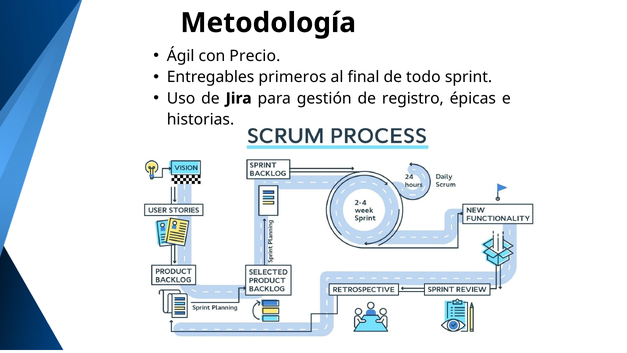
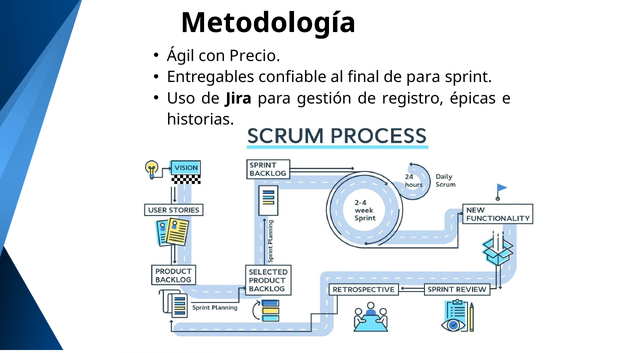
primeros: primeros -> confiable (292, 77)
de todo: todo -> para (423, 77)
